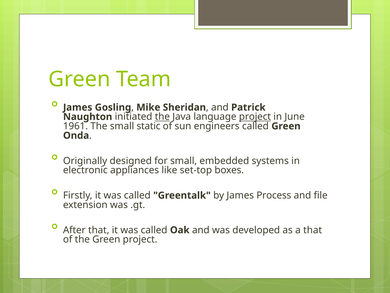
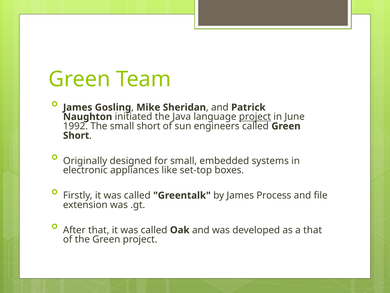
the underline: present -> none (162, 117)
1961: 1961 -> 1992 (75, 126)
small static: static -> short (149, 126)
Onda: Onda -> Short (76, 135)
